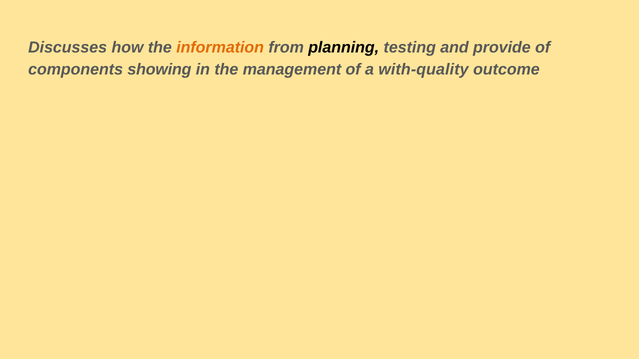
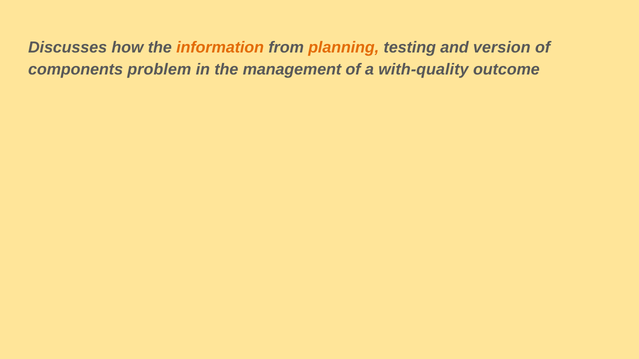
planning colour: black -> orange (344, 48)
provide: provide -> version (502, 48)
showing: showing -> problem (159, 70)
